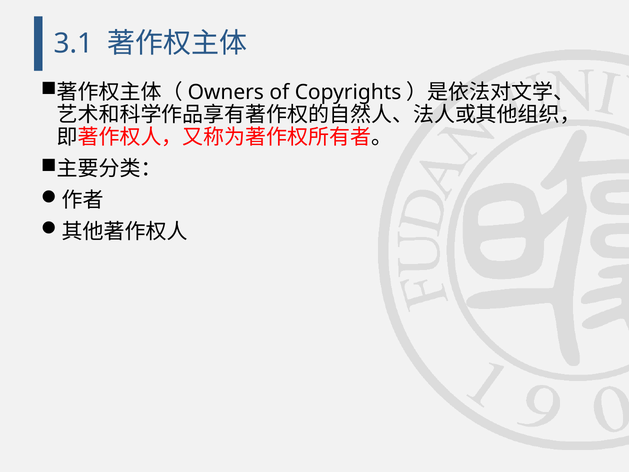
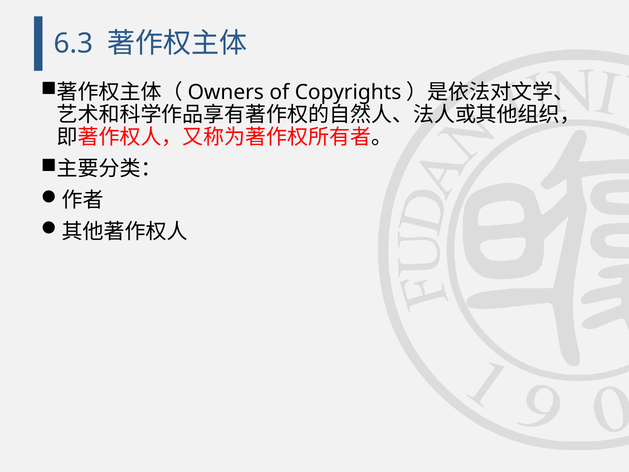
3.1: 3.1 -> 6.3 (73, 44)
